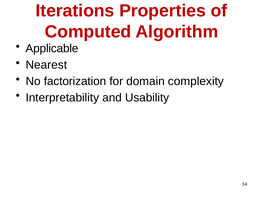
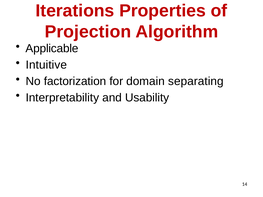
Computed: Computed -> Projection (88, 32)
Nearest: Nearest -> Intuitive (46, 65)
complexity: complexity -> separating (196, 81)
